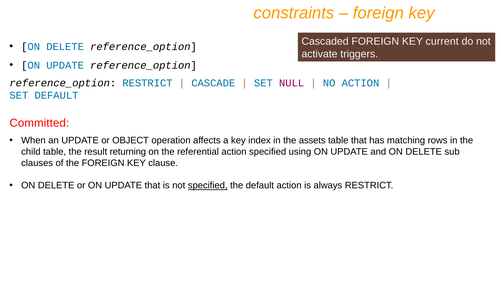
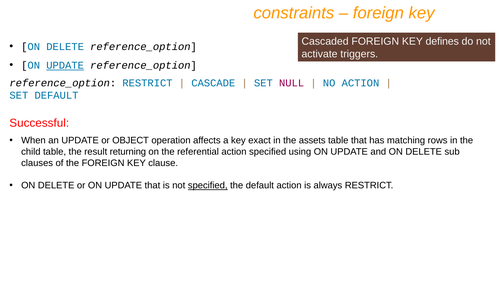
current: current -> defines (442, 41)
UPDATE underline: none -> present (65, 65)
Committed: Committed -> Successful (39, 123)
index: index -> exact (259, 140)
